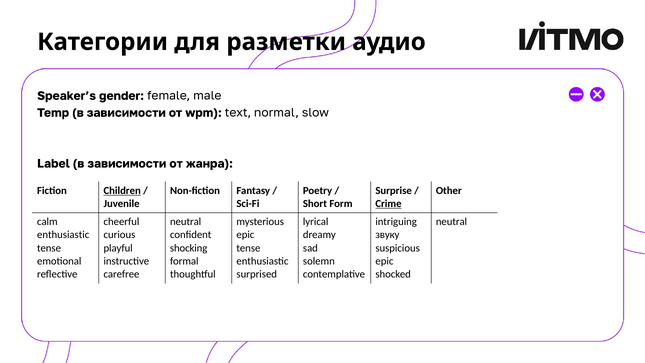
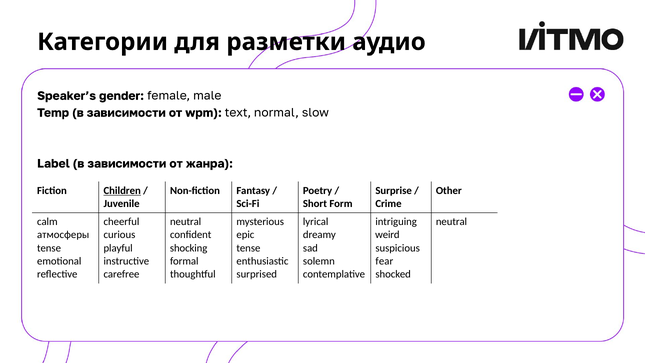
Crime underline: present -> none (388, 204)
enthusiastic: enthusiastic -> атмосферы (63, 235)
звуку: звуку -> weird (387, 235)
epic: epic -> fear (384, 261)
